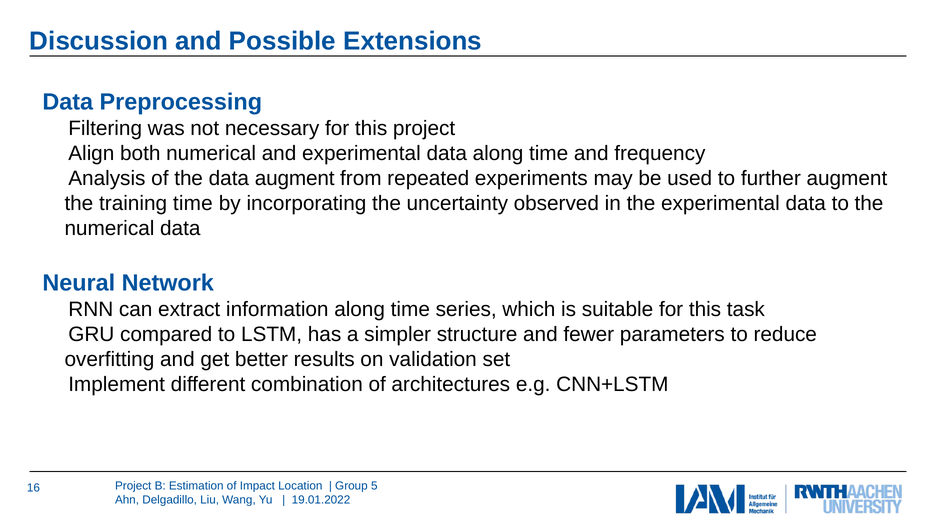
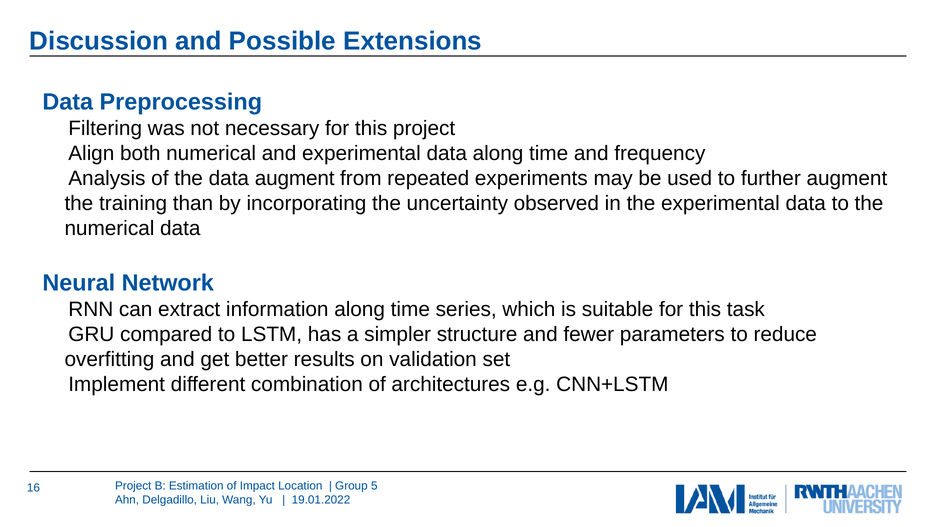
training time: time -> than (193, 203)
